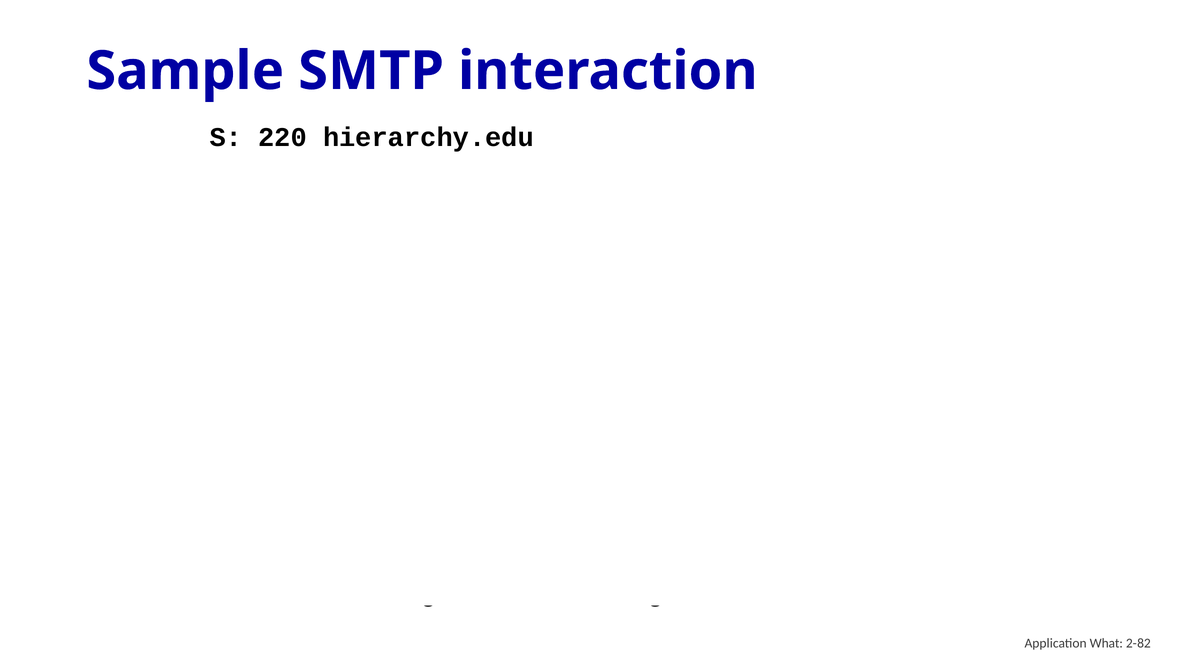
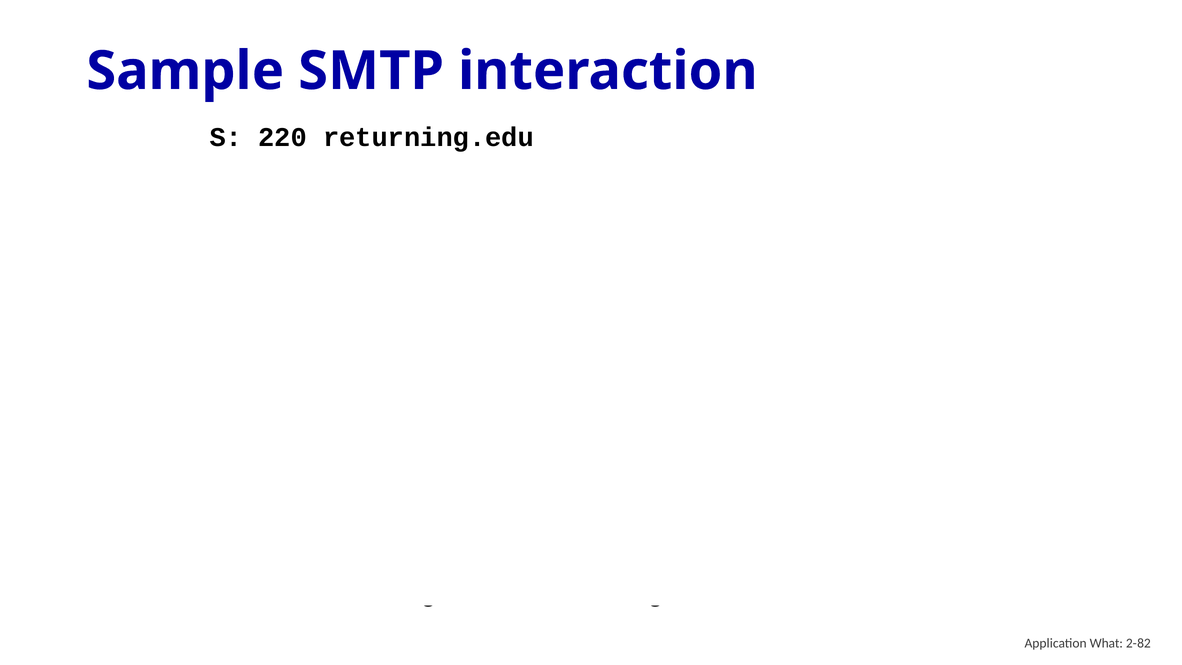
hierarchy.edu: hierarchy.edu -> returning.edu (428, 137)
